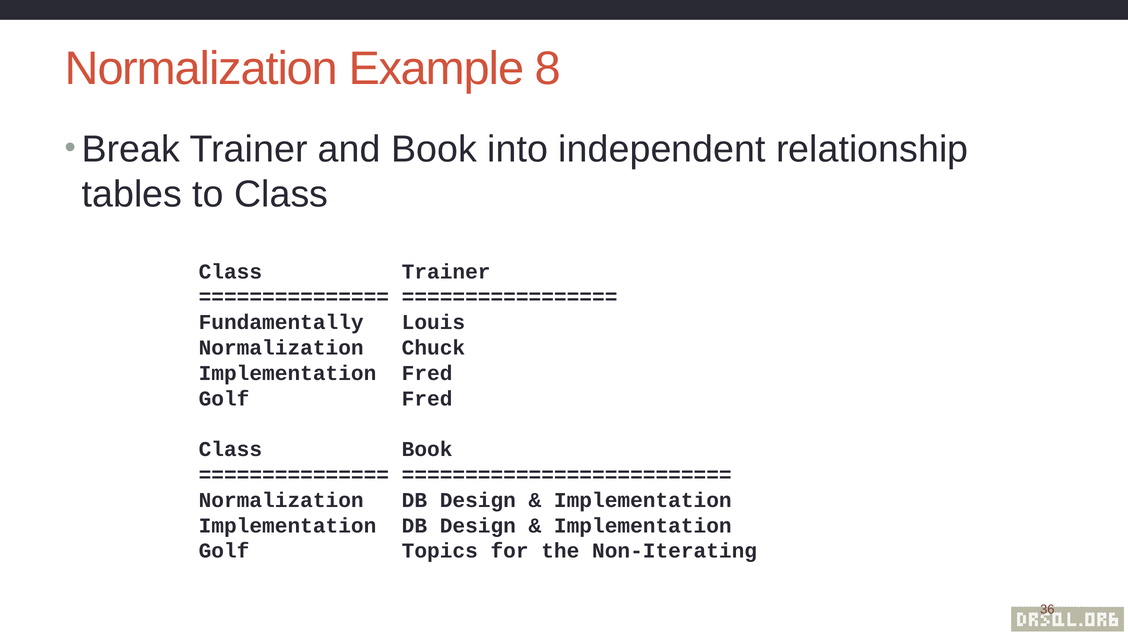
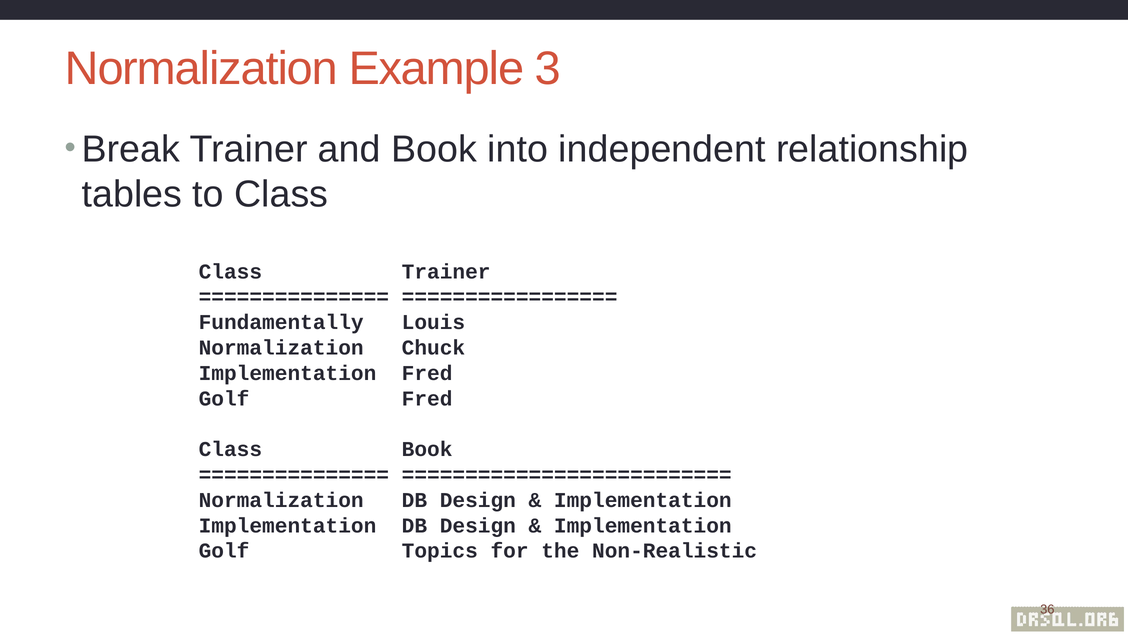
8: 8 -> 3 (548, 69)
Non-Iterating: Non-Iterating -> Non-Realistic (675, 551)
